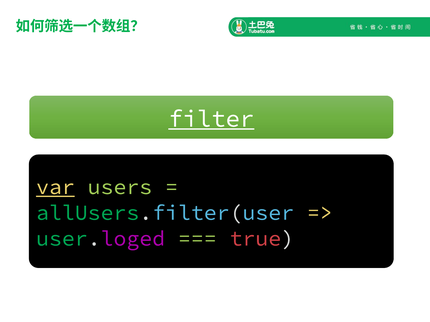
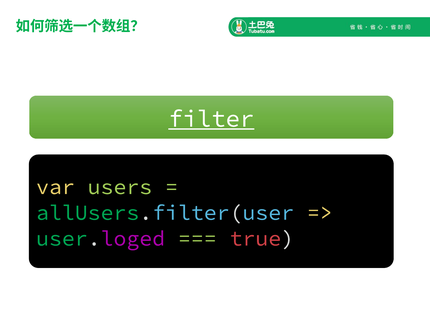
var underline: present -> none (55, 187)
